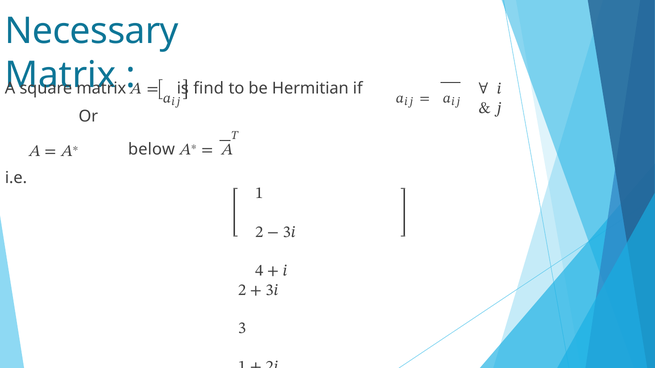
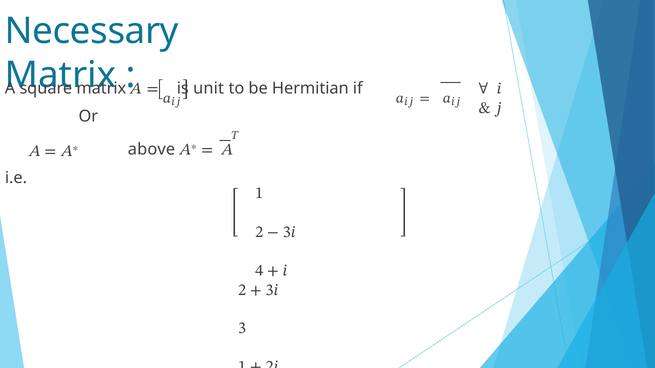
find: find -> unit (209, 88)
below: below -> above (152, 149)
